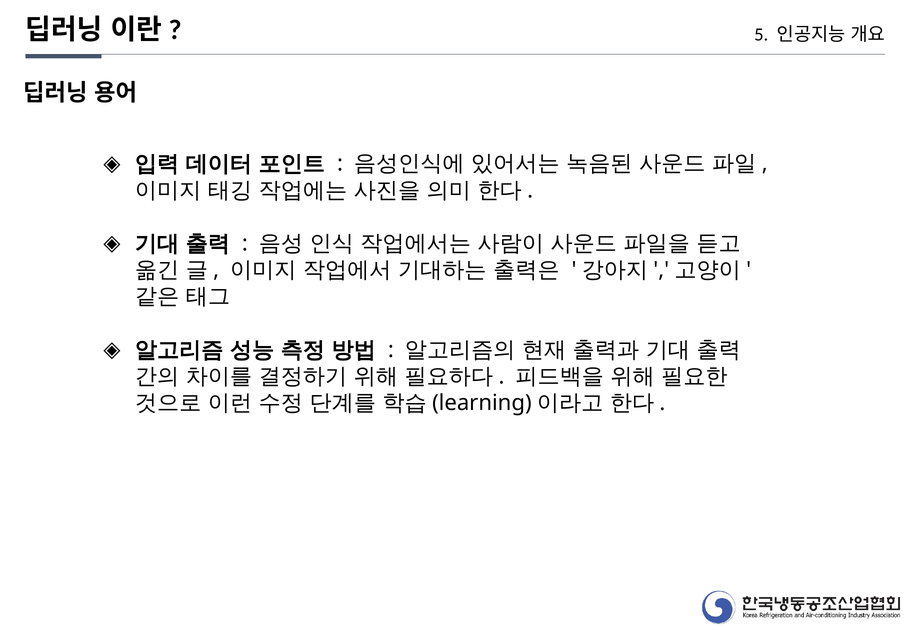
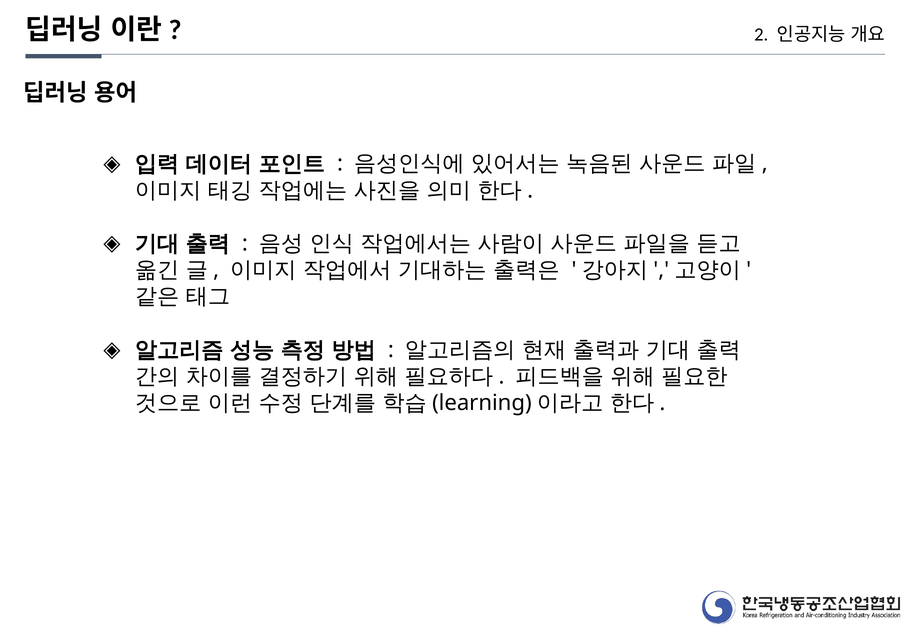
5: 5 -> 2 (761, 34)
